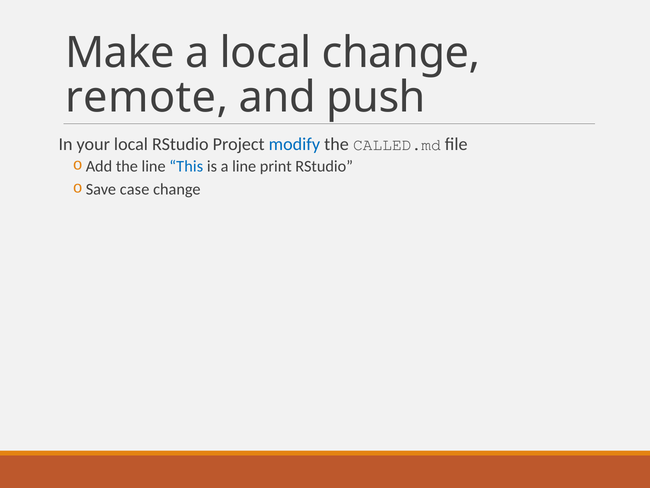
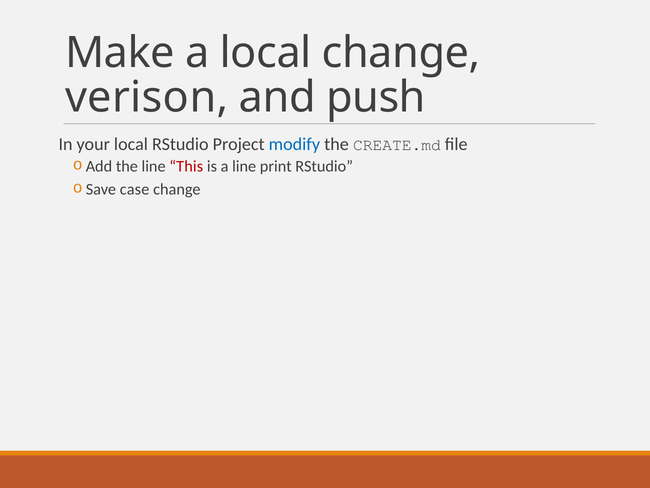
remote: remote -> verison (147, 97)
CALLED.md: CALLED.md -> CREATE.md (397, 145)
This colour: blue -> red (186, 166)
